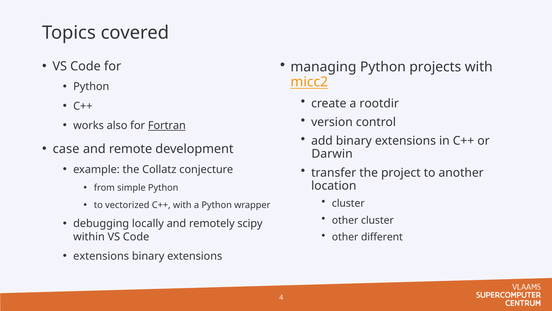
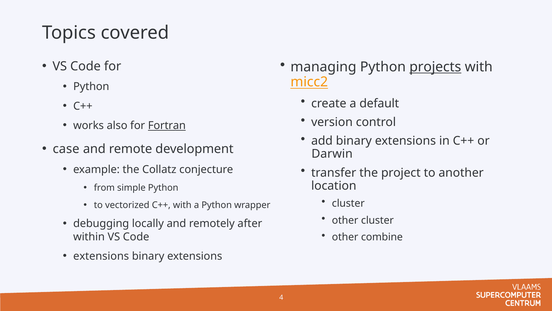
projects underline: none -> present (435, 67)
rootdir: rootdir -> default (379, 103)
scipy: scipy -> after (250, 223)
different: different -> combine (382, 237)
